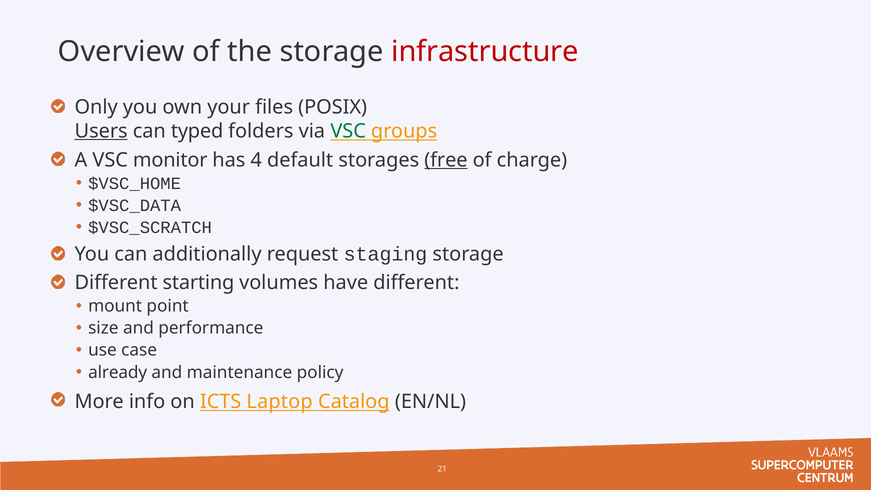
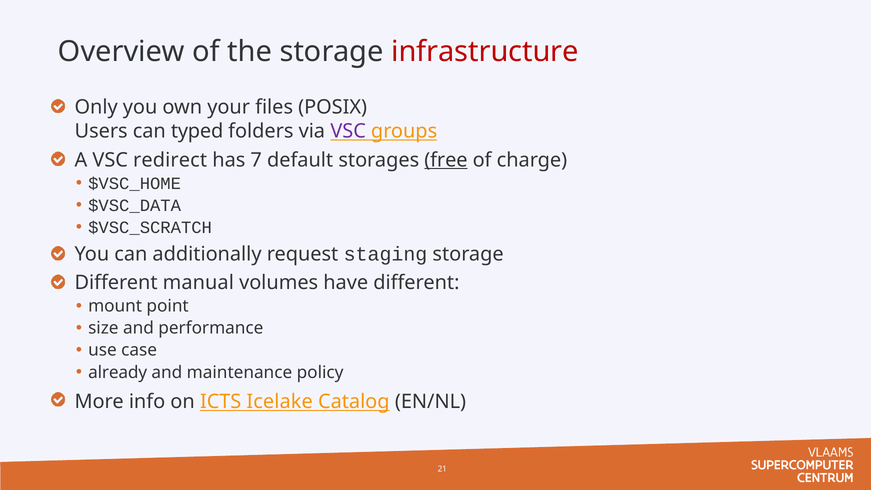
Users underline: present -> none (101, 131)
VSC colour: green -> purple (348, 131)
monitor: monitor -> redirect (170, 160)
4: 4 -> 7 (256, 160)
starting: starting -> manual (198, 283)
Laptop: Laptop -> Icelake (280, 402)
